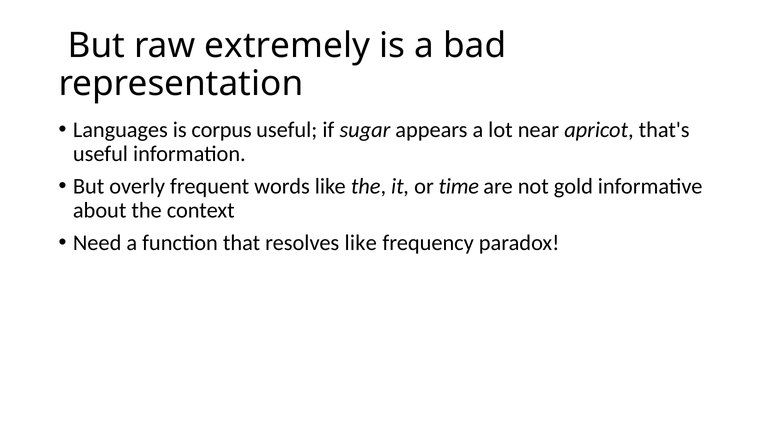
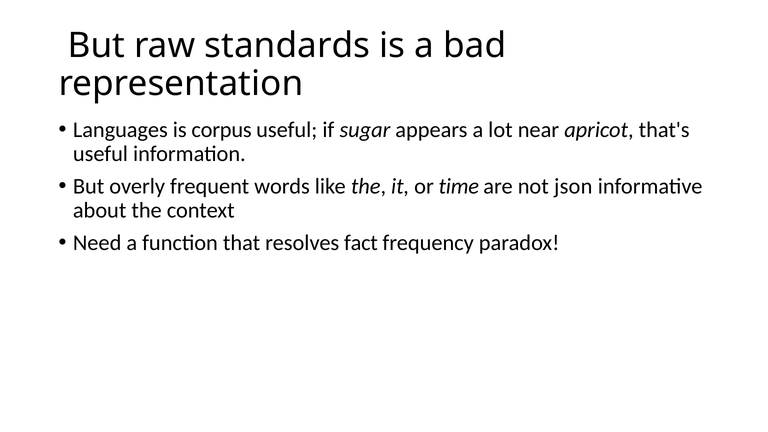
extremely: extremely -> standards (287, 45)
gold: gold -> json (573, 186)
resolves like: like -> fact (361, 243)
